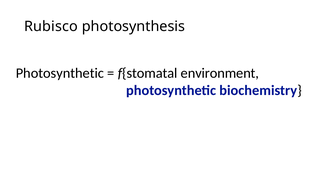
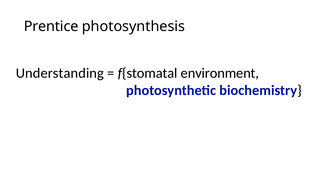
Rubisco: Rubisco -> Prentice (51, 26)
Photosynthetic: Photosynthetic -> Understanding (60, 73)
